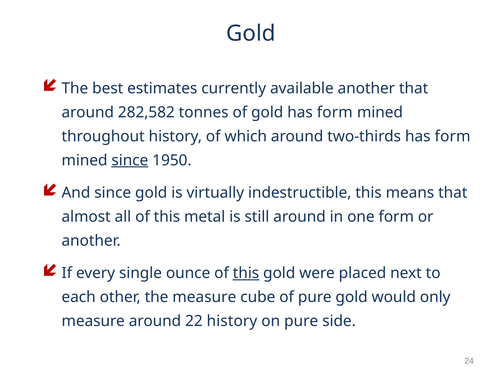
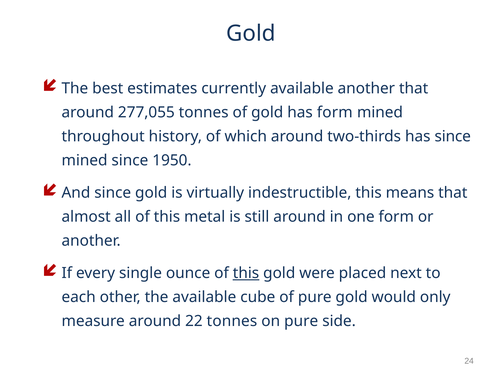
282,582: 282,582 -> 277,055 (146, 112)
two-thirds has form: form -> since (453, 136)
since underline: present -> none (130, 160)
the measure: measure -> available (204, 297)
22 history: history -> tonnes (232, 321)
